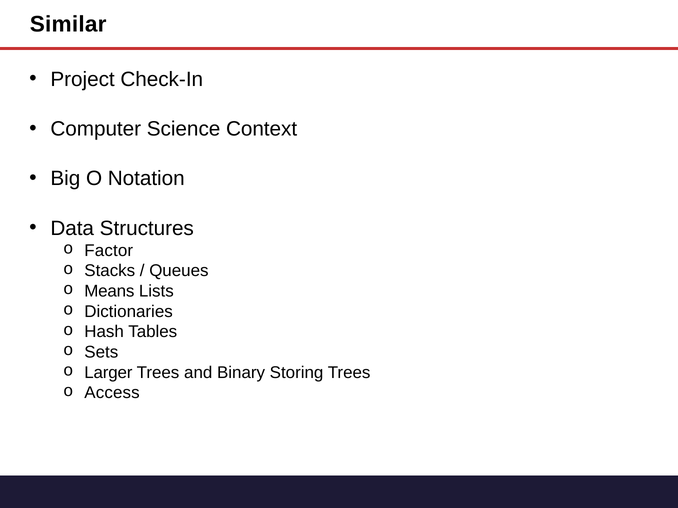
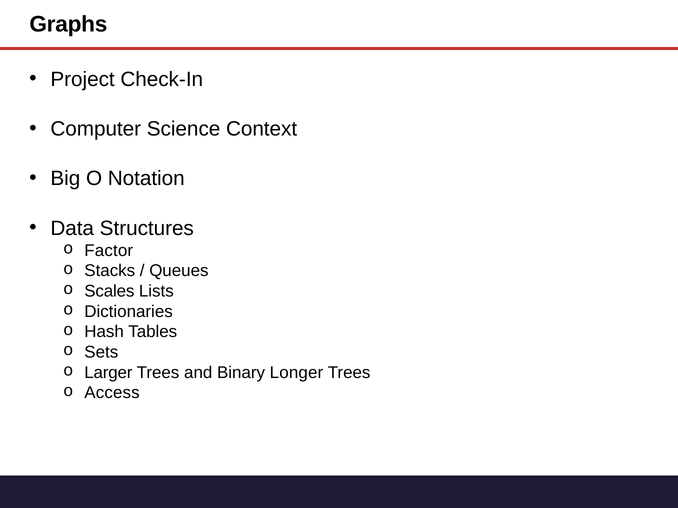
Similar: Similar -> Graphs (68, 24)
Means: Means -> Scales (109, 291)
Storing: Storing -> Longer (296, 373)
